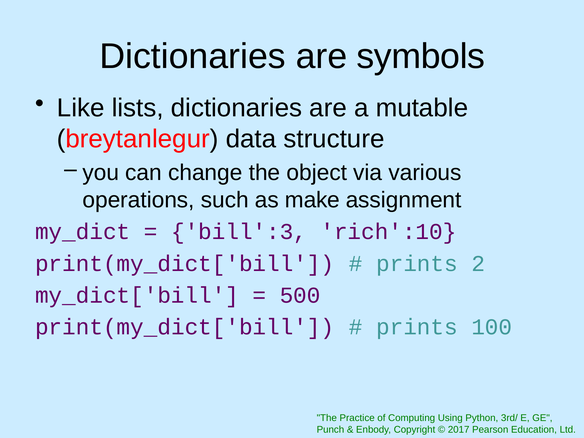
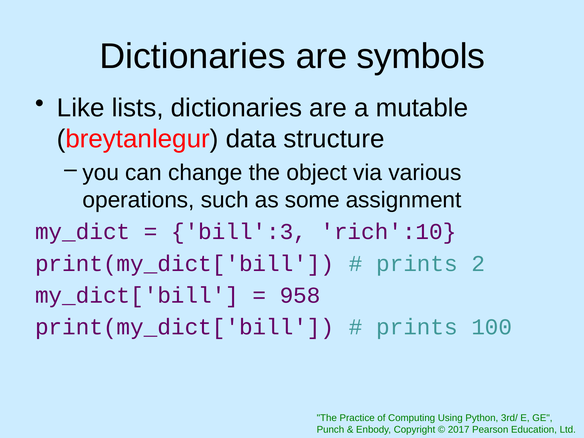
make: make -> some (312, 200)
500: 500 -> 958 (300, 295)
